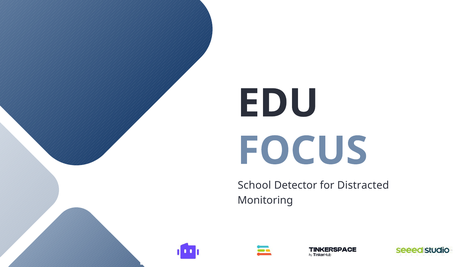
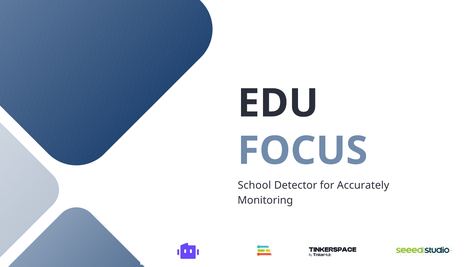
Distracted: Distracted -> Accurately (363, 186)
